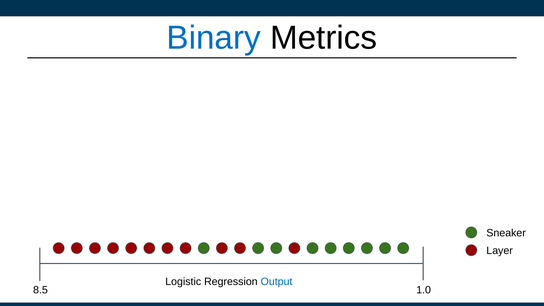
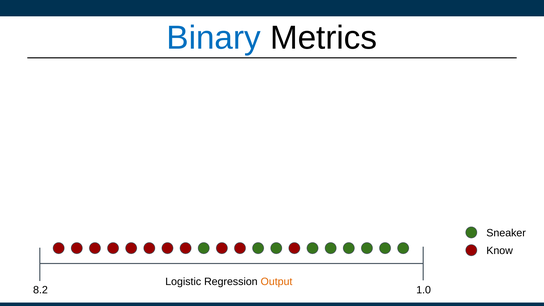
Layer: Layer -> Know (500, 251)
Output colour: blue -> orange (277, 282)
8.5: 8.5 -> 8.2 (40, 290)
